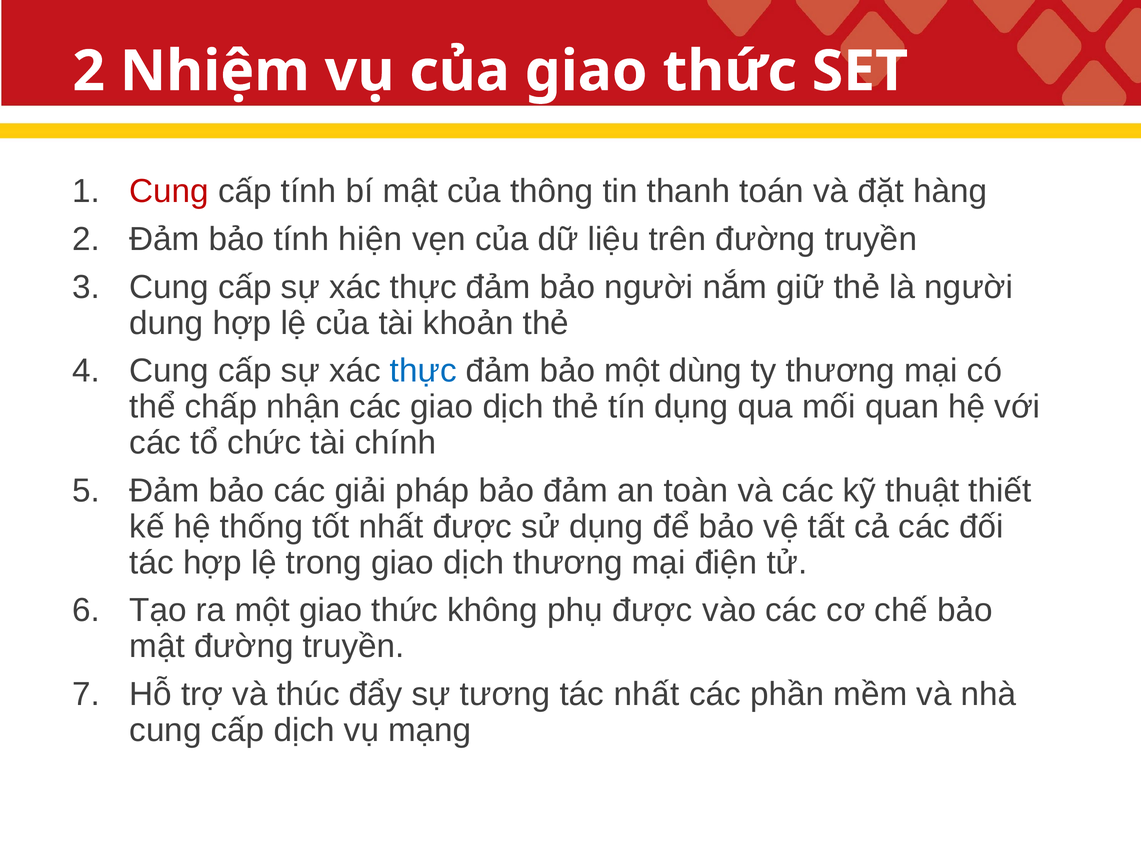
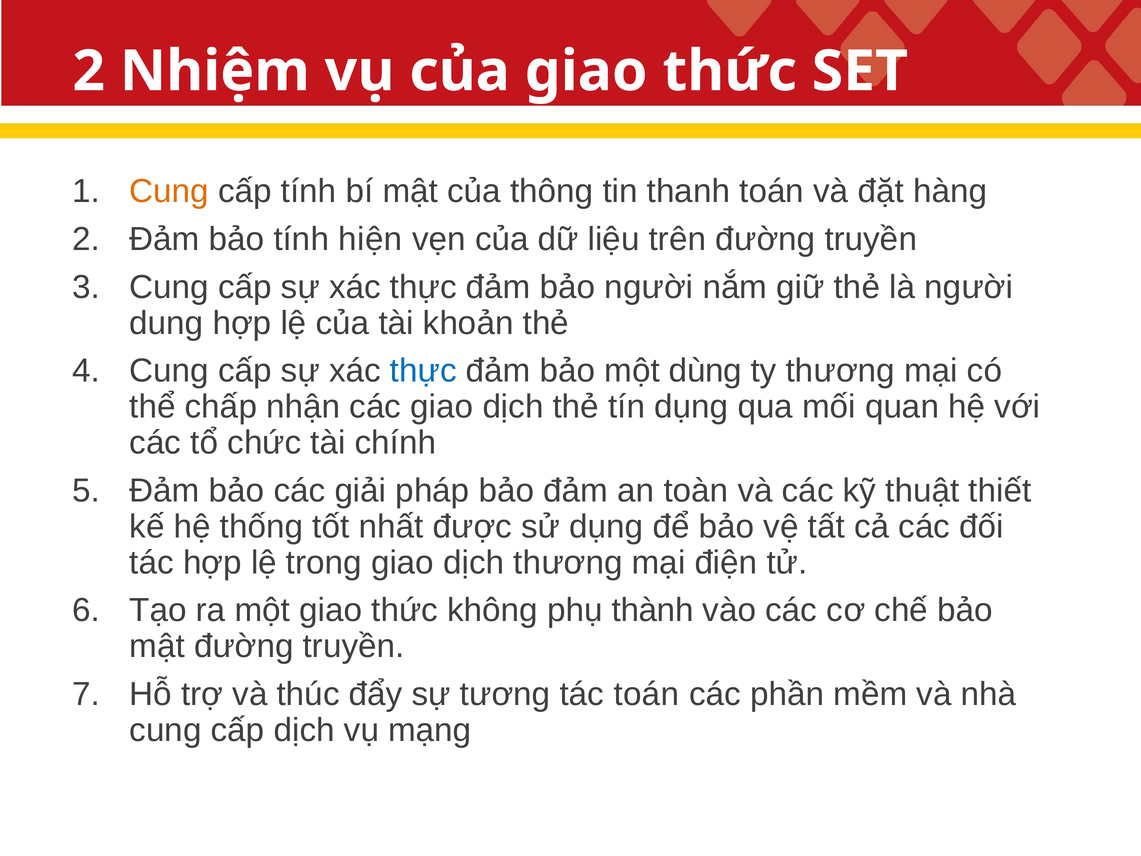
Cung colour: red -> orange (169, 191)
phụ được: được -> thành (653, 610)
tác nhất: nhất -> toán (646, 694)
